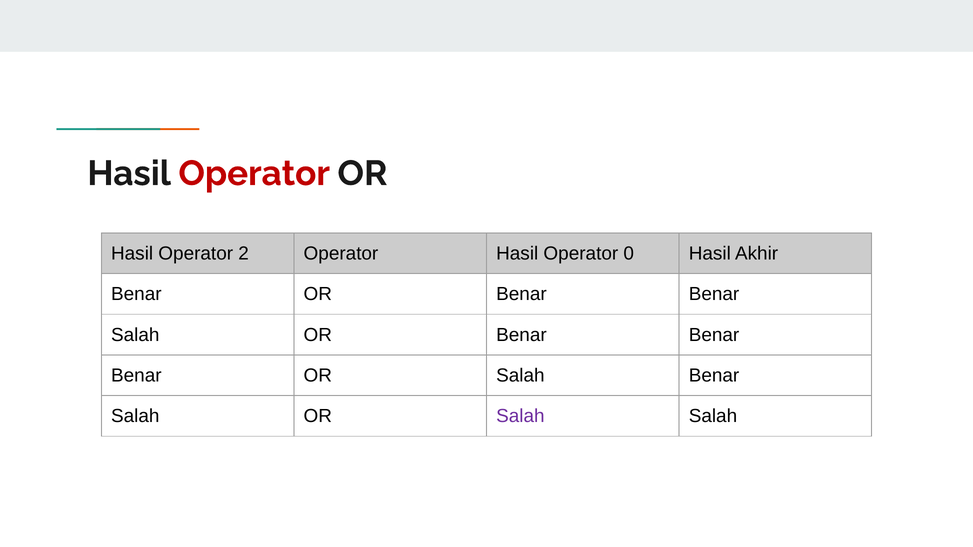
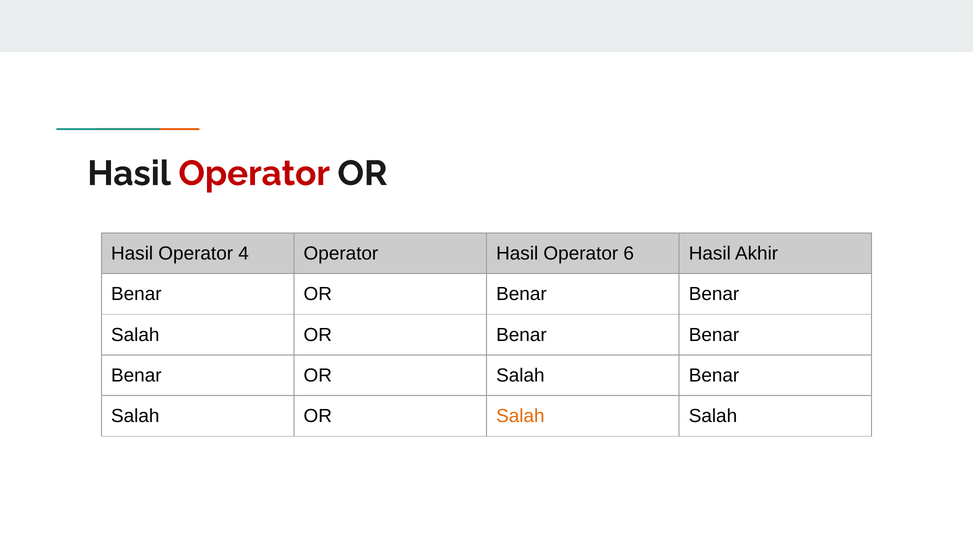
2: 2 -> 4 (244, 254)
0: 0 -> 6 (629, 254)
Salah colour: purple -> orange (520, 416)
